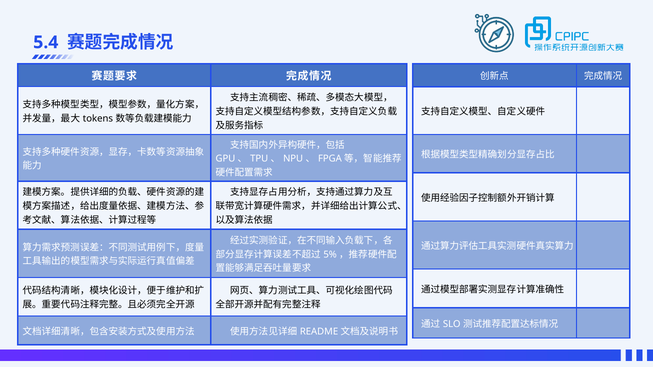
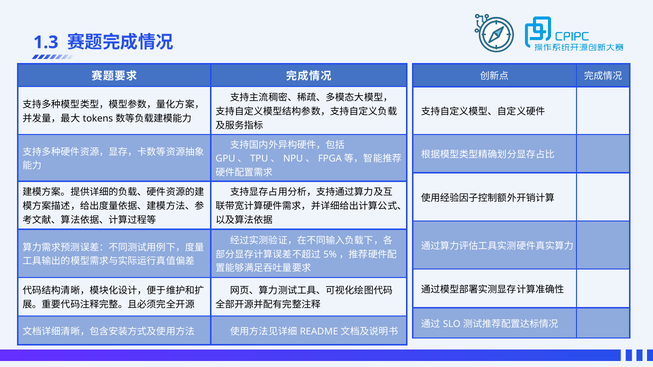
5.4: 5.4 -> 1.3 (46, 42)
